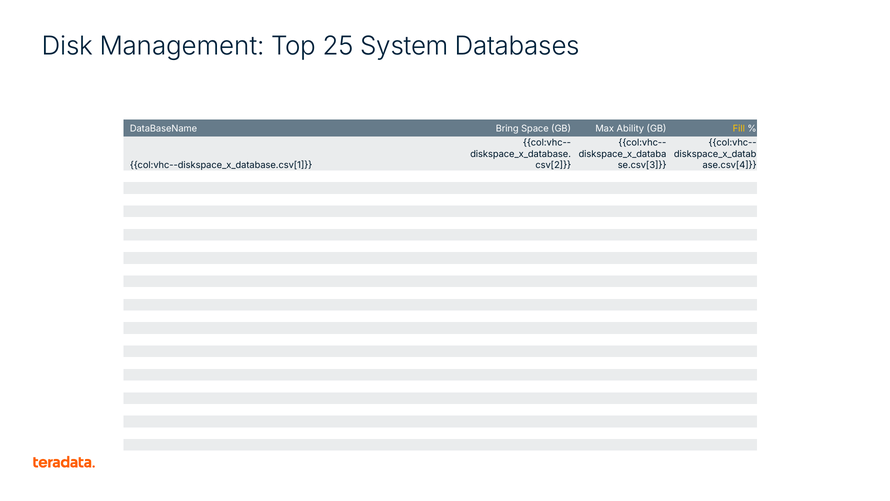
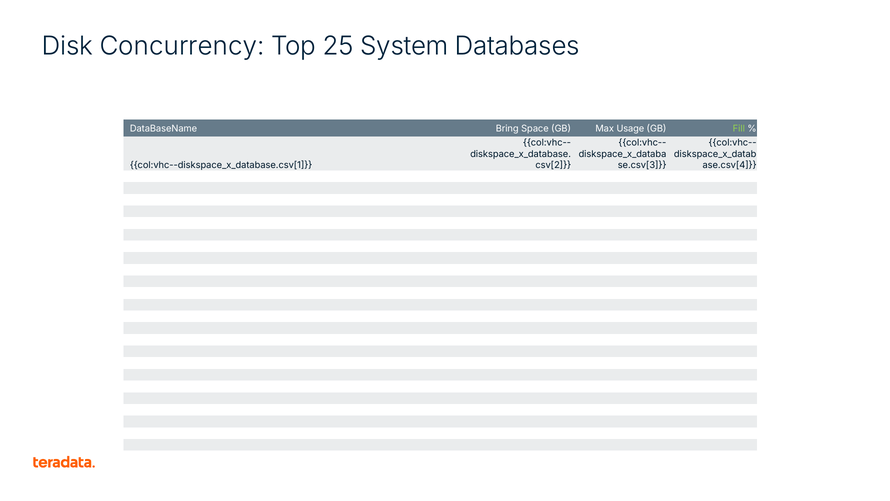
Management: Management -> Concurrency (182, 46)
Ability: Ability -> Usage (630, 128)
Fill colour: yellow -> light green (739, 128)
